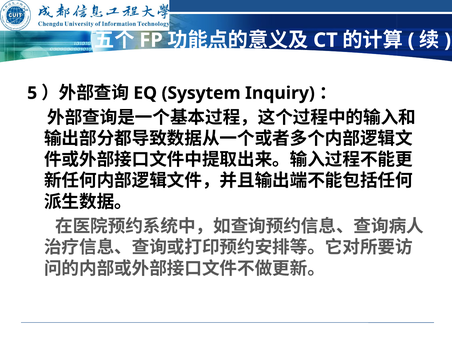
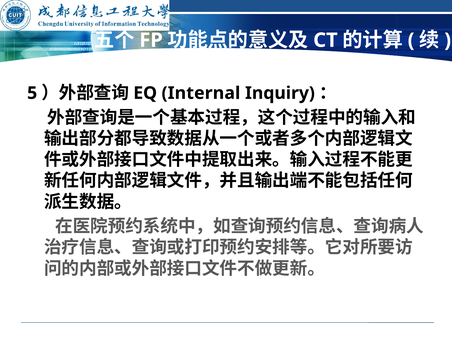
Sysytem: Sysytem -> Internal (201, 93)
